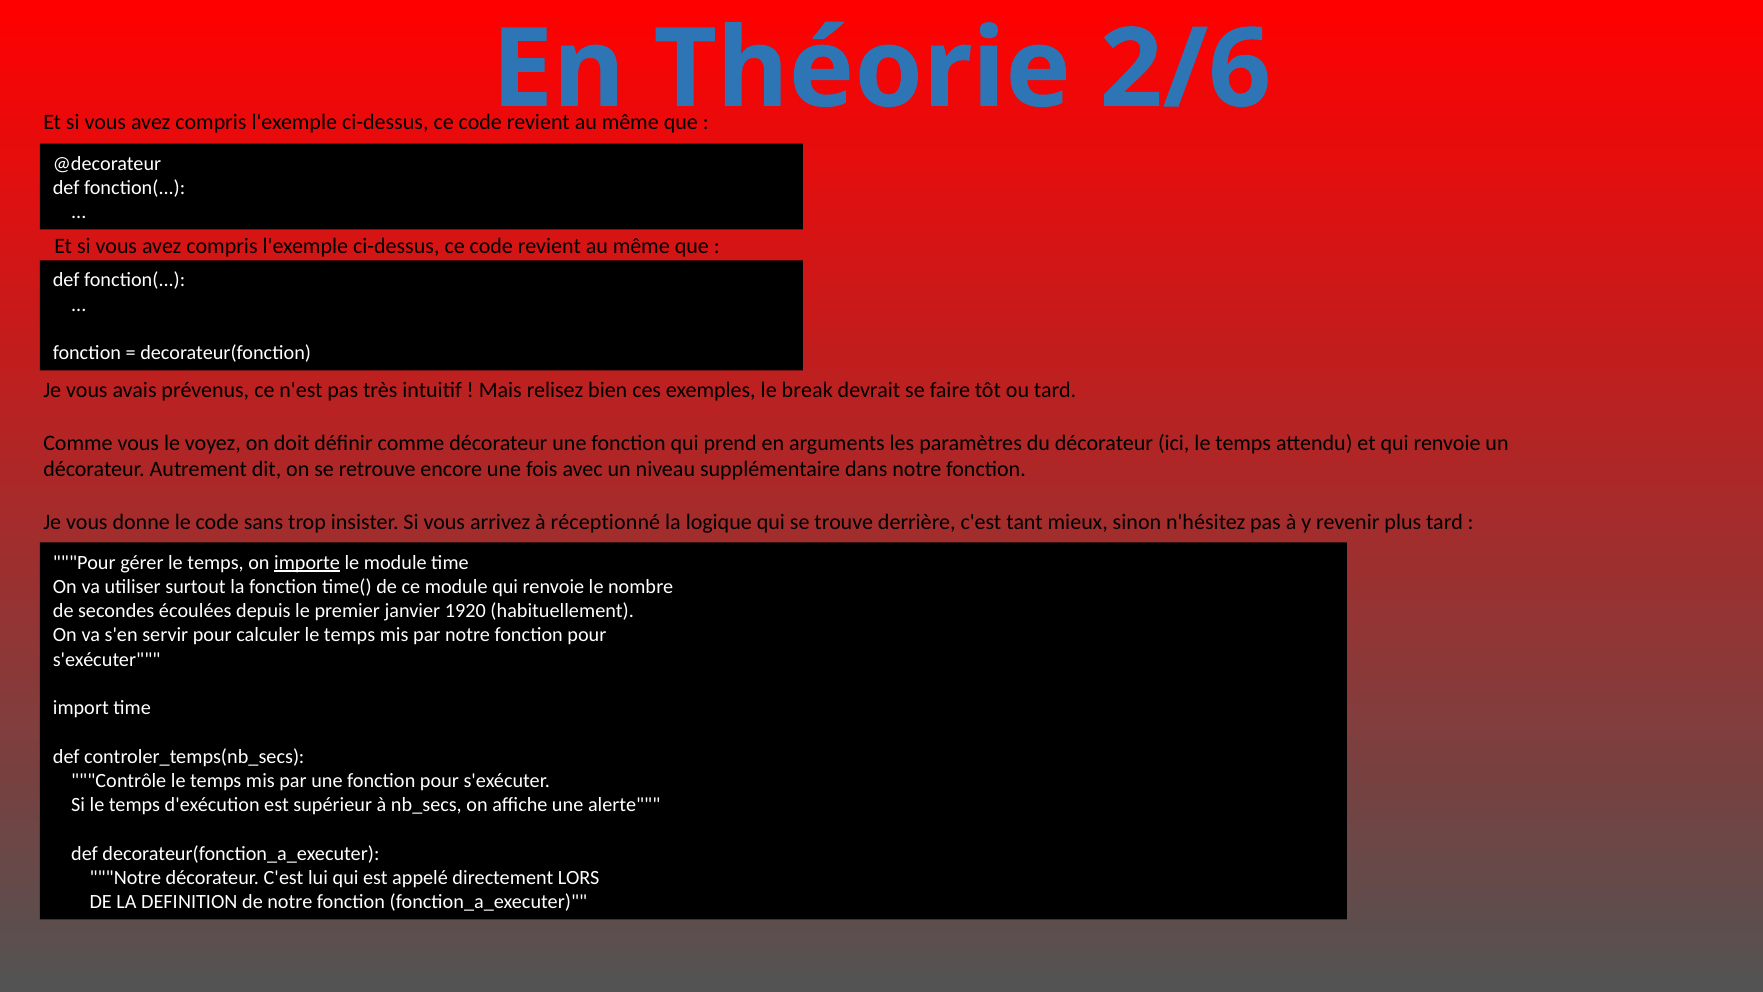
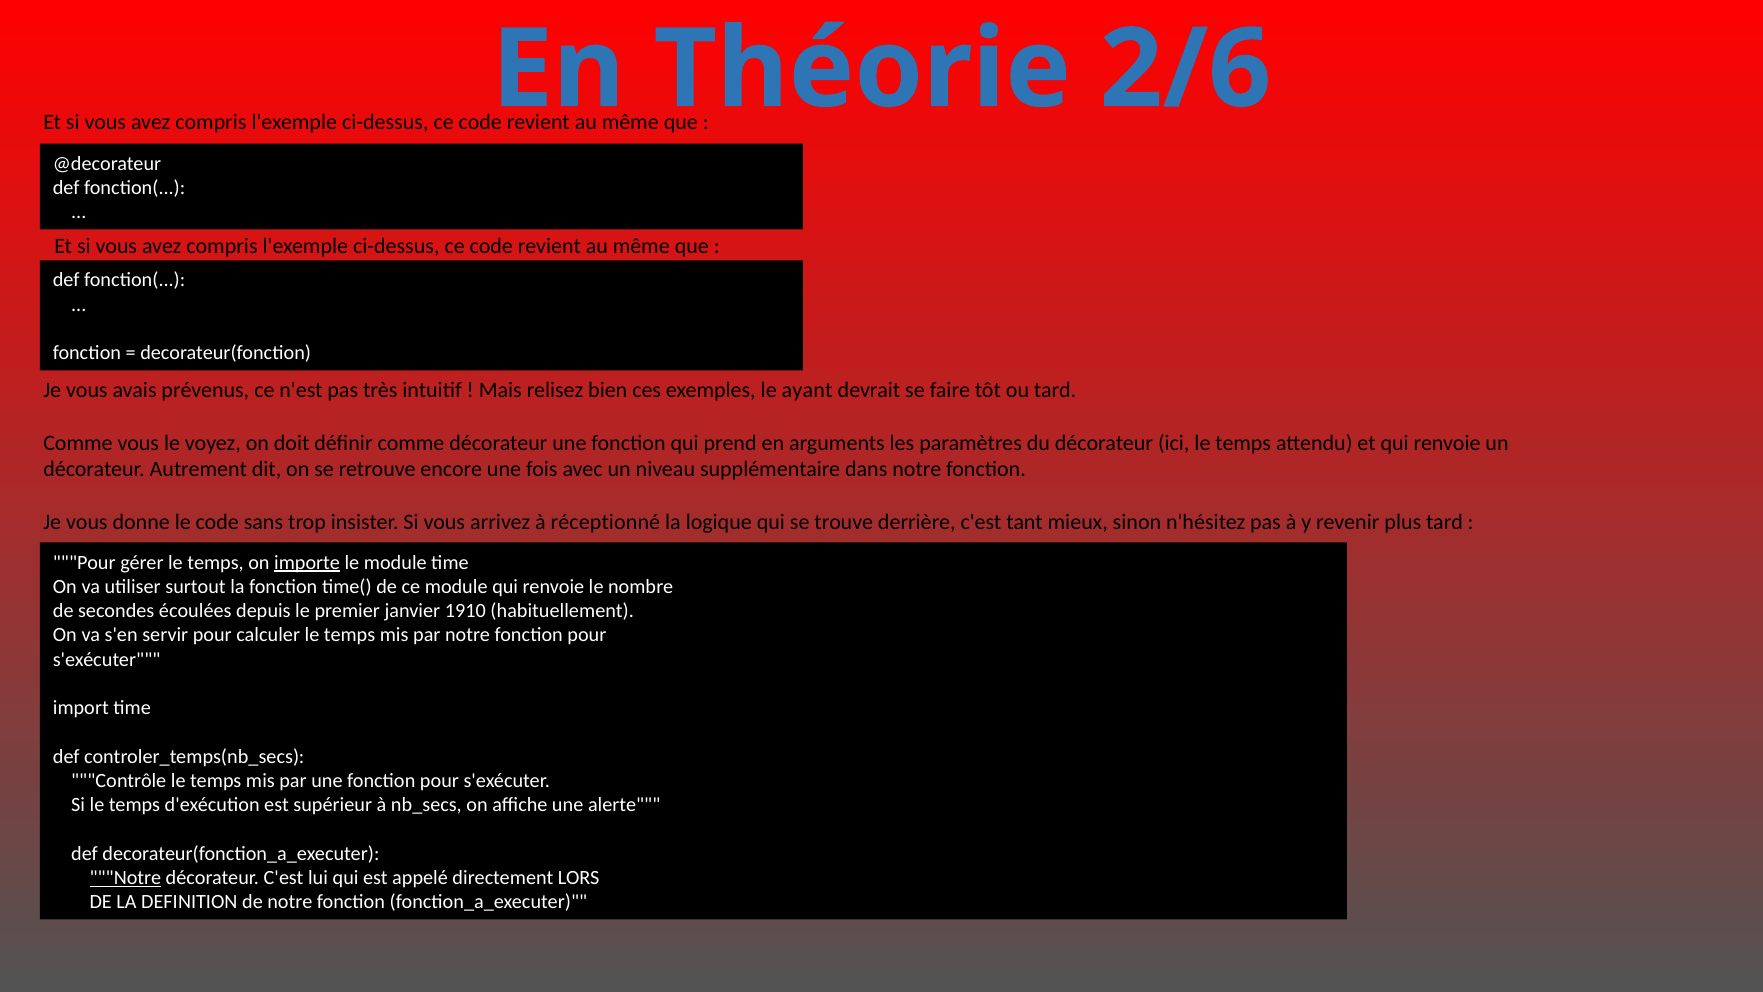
break: break -> ayant (807, 390)
1920: 1920 -> 1910 (465, 611)
Notre underline: none -> present (125, 878)
